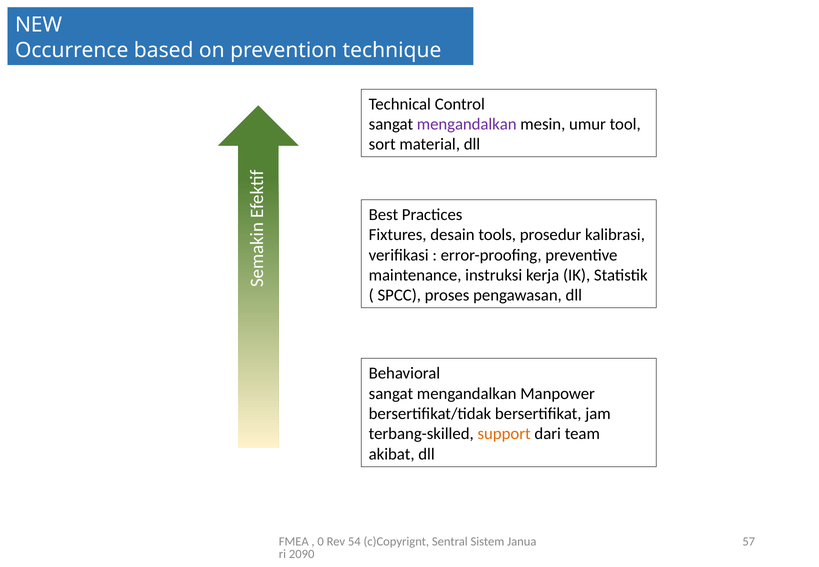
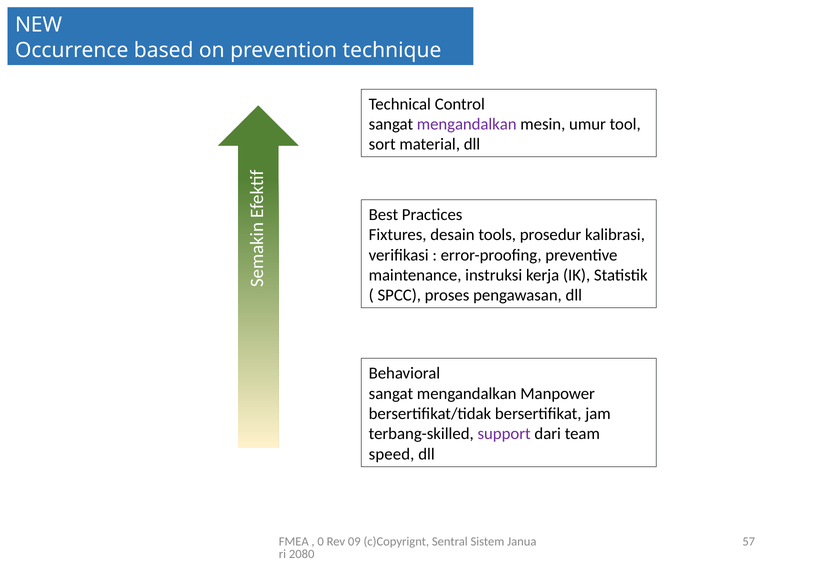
support colour: orange -> purple (504, 434)
akibat: akibat -> speed (392, 454)
54: 54 -> 09 (354, 541)
2090: 2090 -> 2080 (302, 554)
